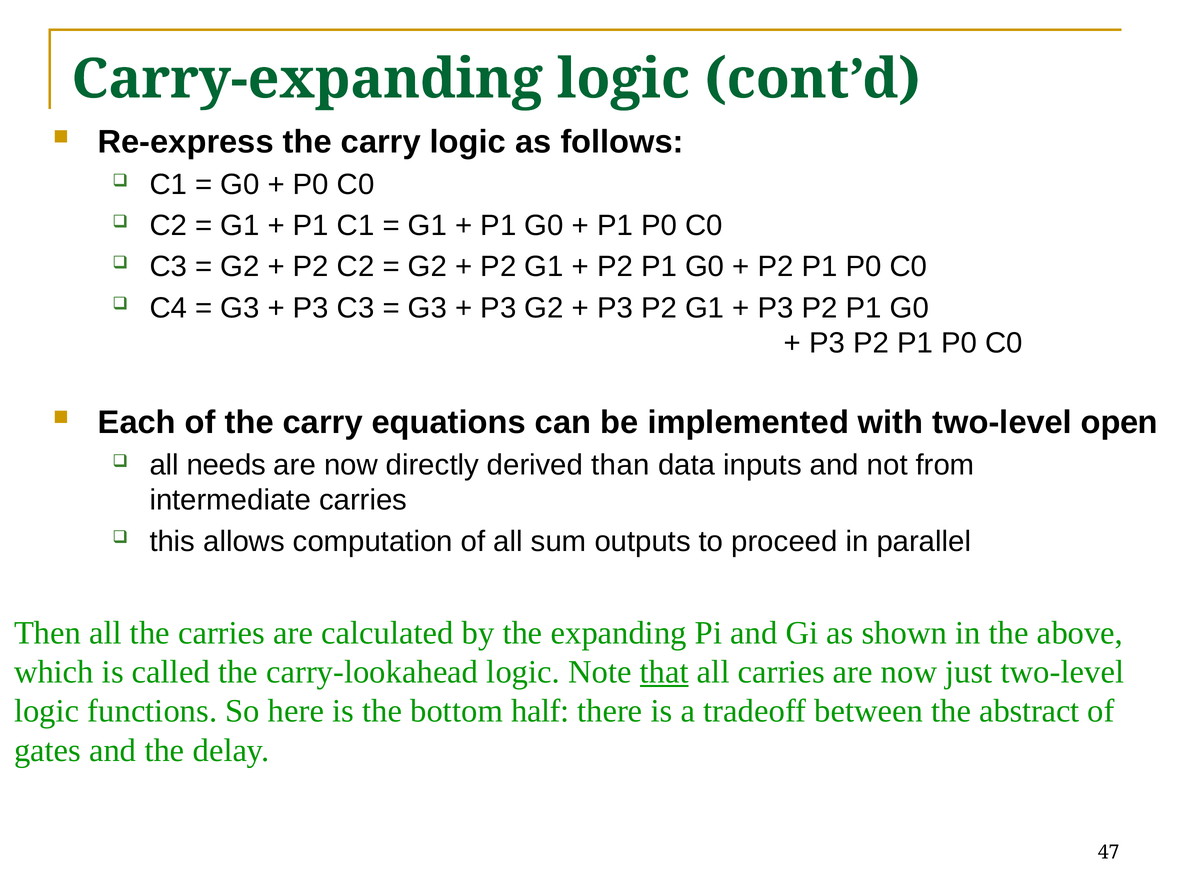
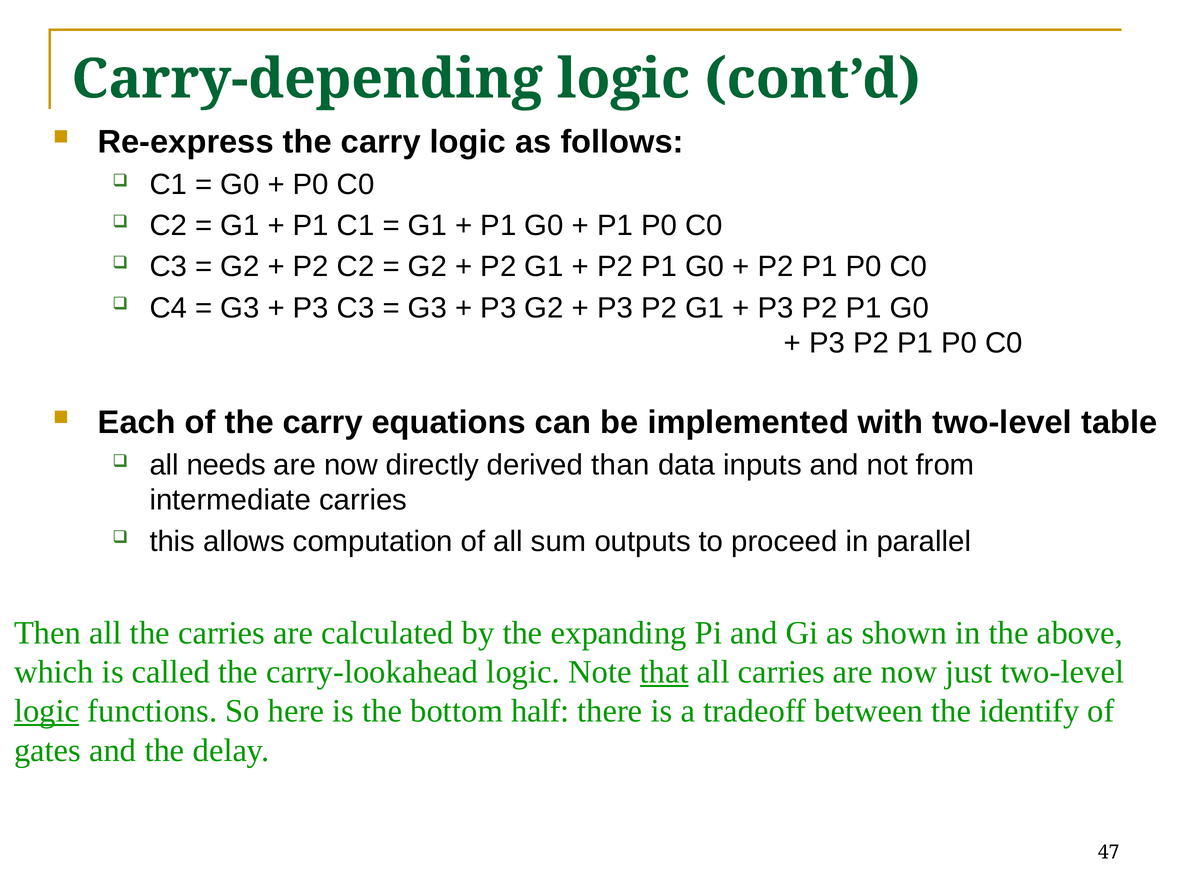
Carry-expanding: Carry-expanding -> Carry-depending (307, 79)
open: open -> table (1119, 422)
logic underline: none -> present (47, 711)
abstract: abstract -> identify (1029, 711)
